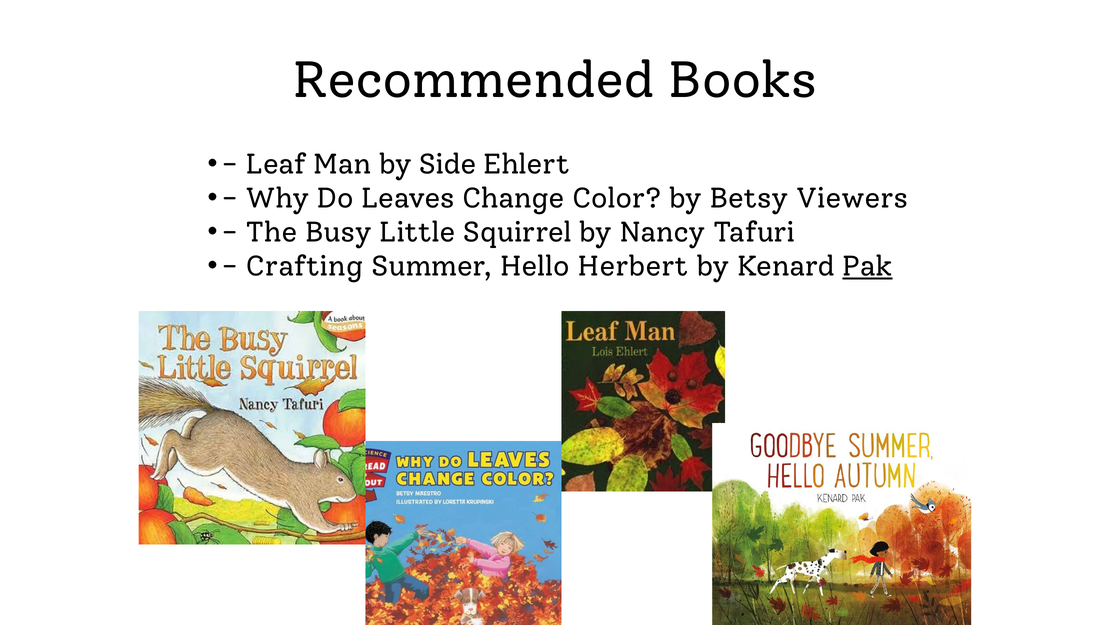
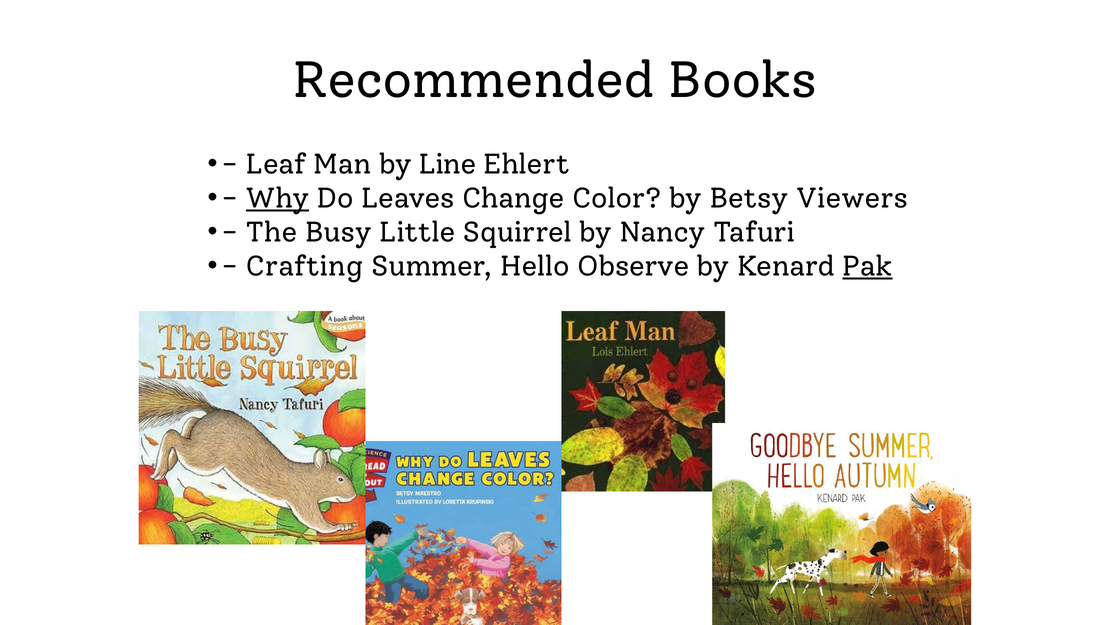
Side: Side -> Line (448, 164)
Why underline: none -> present (278, 198)
Herbert: Herbert -> Observe (633, 266)
